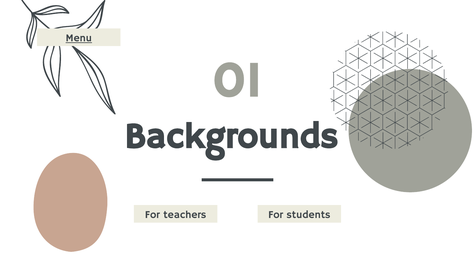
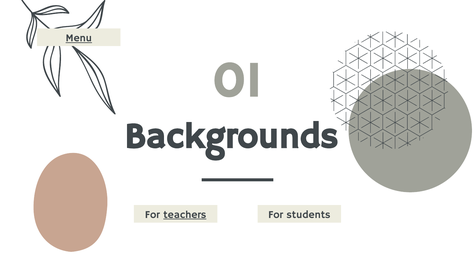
teachers underline: none -> present (185, 215)
